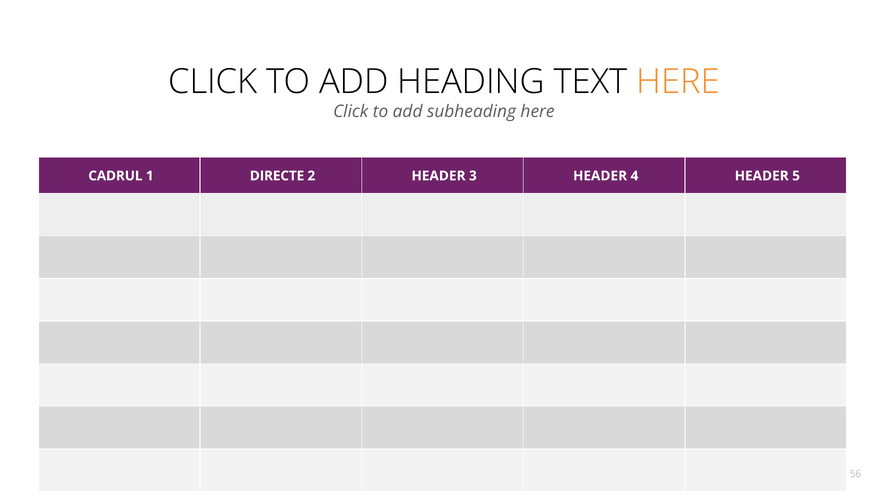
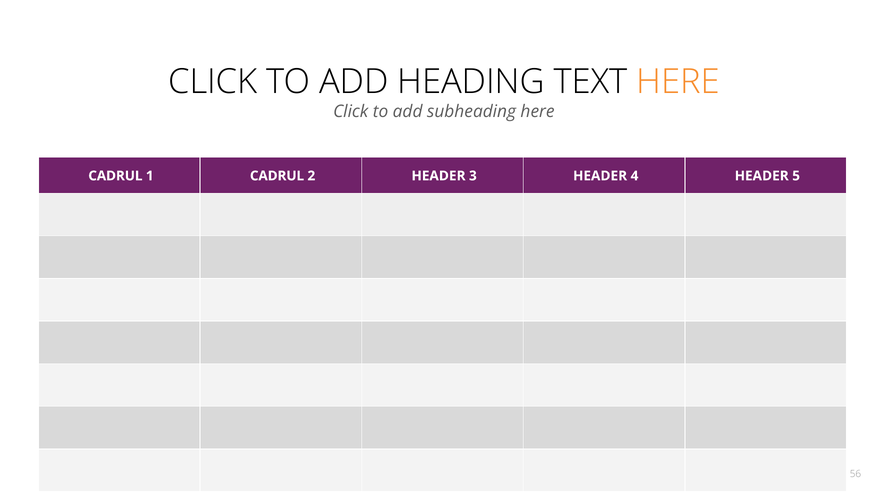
1 DIRECTE: DIRECTE -> CADRUL (277, 176)
